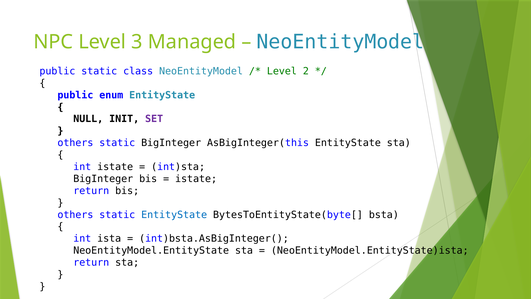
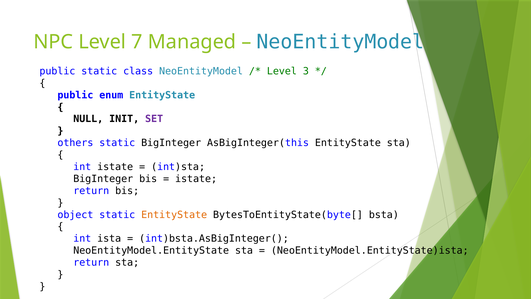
3: 3 -> 7 (137, 42)
2: 2 -> 3 (306, 71)
others: others -> object (75, 214)
EntityState colour: blue -> orange (174, 214)
